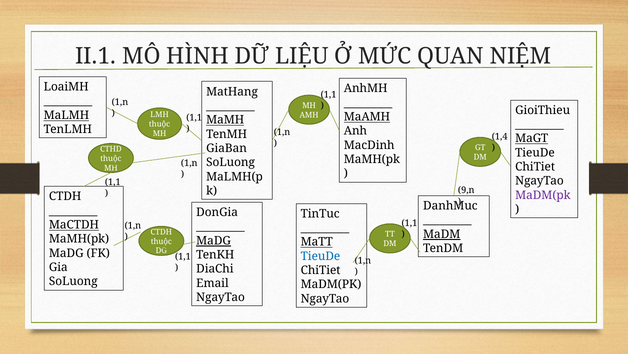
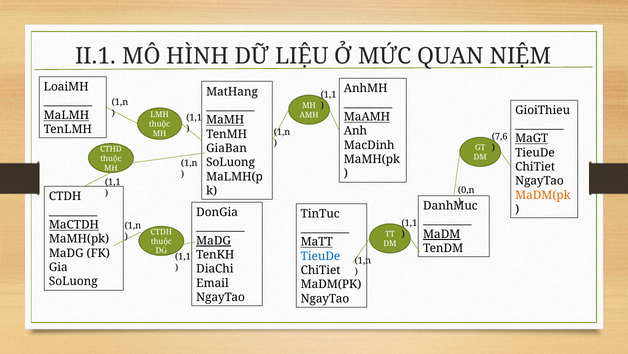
1,4: 1,4 -> 7,6 (500, 136)
9,n: 9,n -> 0,n (466, 190)
MaDM(pk colour: purple -> orange (543, 195)
